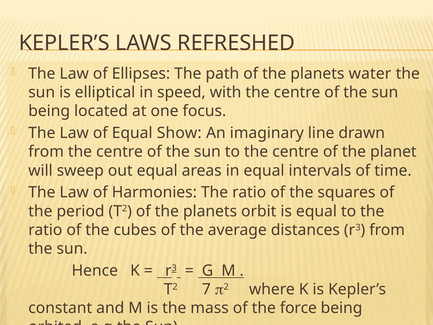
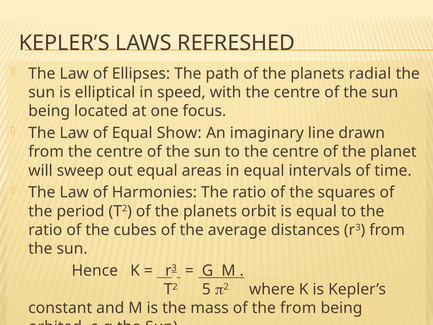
water: water -> radial (370, 74)
7: 7 -> 5 (206, 289)
the force: force -> from (298, 308)
